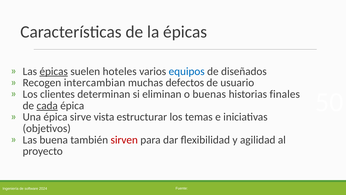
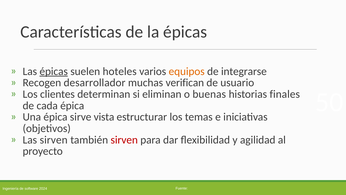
equipos colour: blue -> orange (187, 71)
diseñados: diseñados -> integrarse (244, 71)
intercambian: intercambian -> desarrollador (95, 83)
defectos: defectos -> verifican (185, 83)
cada underline: present -> none (47, 105)
Las buena: buena -> sirven (54, 140)
